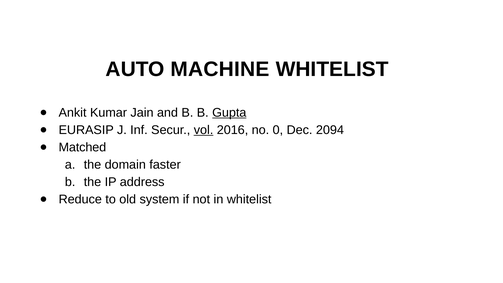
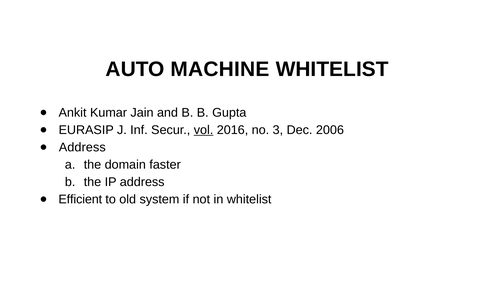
Gupta underline: present -> none (229, 113)
0: 0 -> 3 (278, 130)
2094: 2094 -> 2006 (330, 130)
Matched: Matched -> Address (82, 147)
Reduce: Reduce -> Efficient (80, 199)
